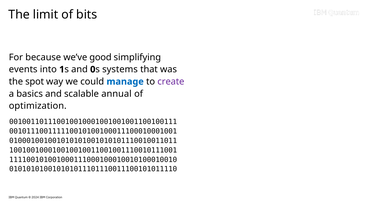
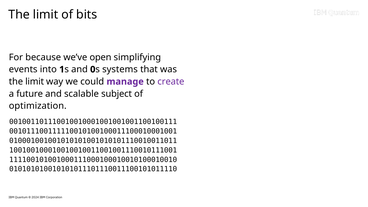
good: good -> open (100, 57)
spot: spot -> limit (35, 82)
manage colour: blue -> purple (125, 82)
basics: basics -> future (30, 94)
annual: annual -> subject (117, 94)
